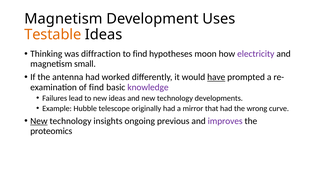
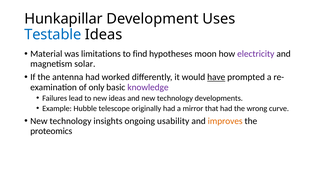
Magnetism: Magnetism -> Hunkapillar (64, 19)
Testable colour: orange -> blue (53, 35)
Thinking: Thinking -> Material (46, 54)
diffraction: diffraction -> limitations (101, 54)
small: small -> solar (85, 64)
of find: find -> only (97, 87)
New underline: present -> none (39, 121)
previous: previous -> usability (173, 121)
improves colour: purple -> orange (225, 121)
